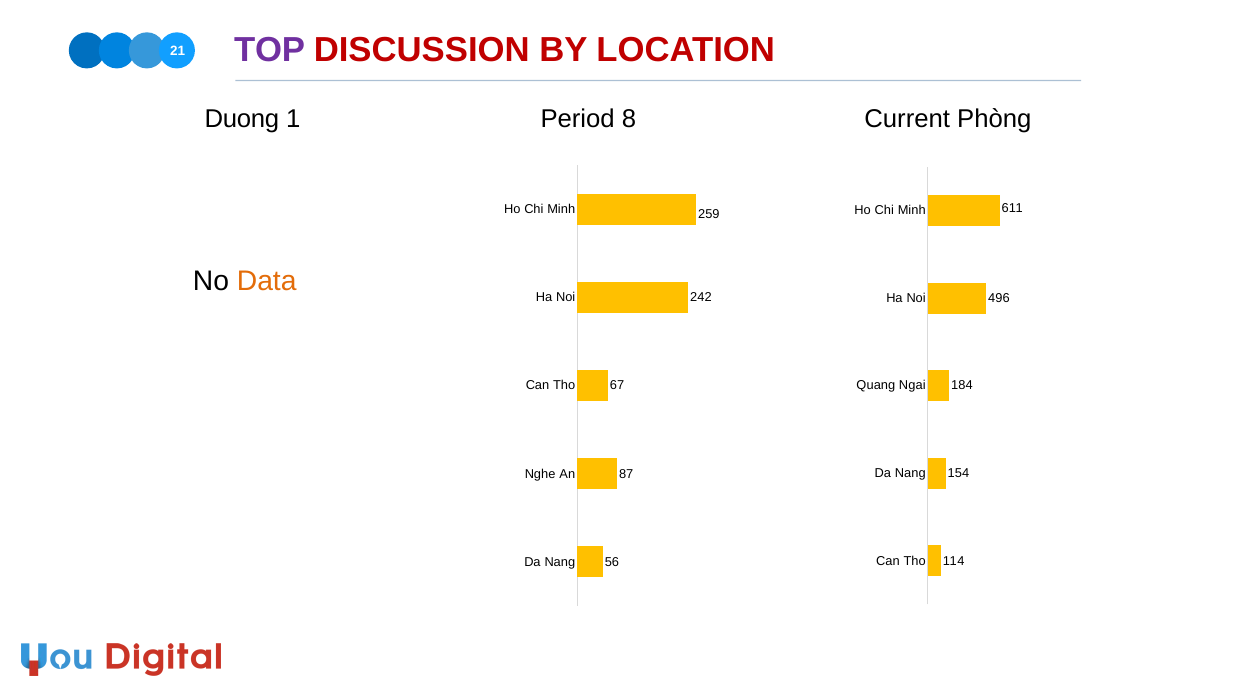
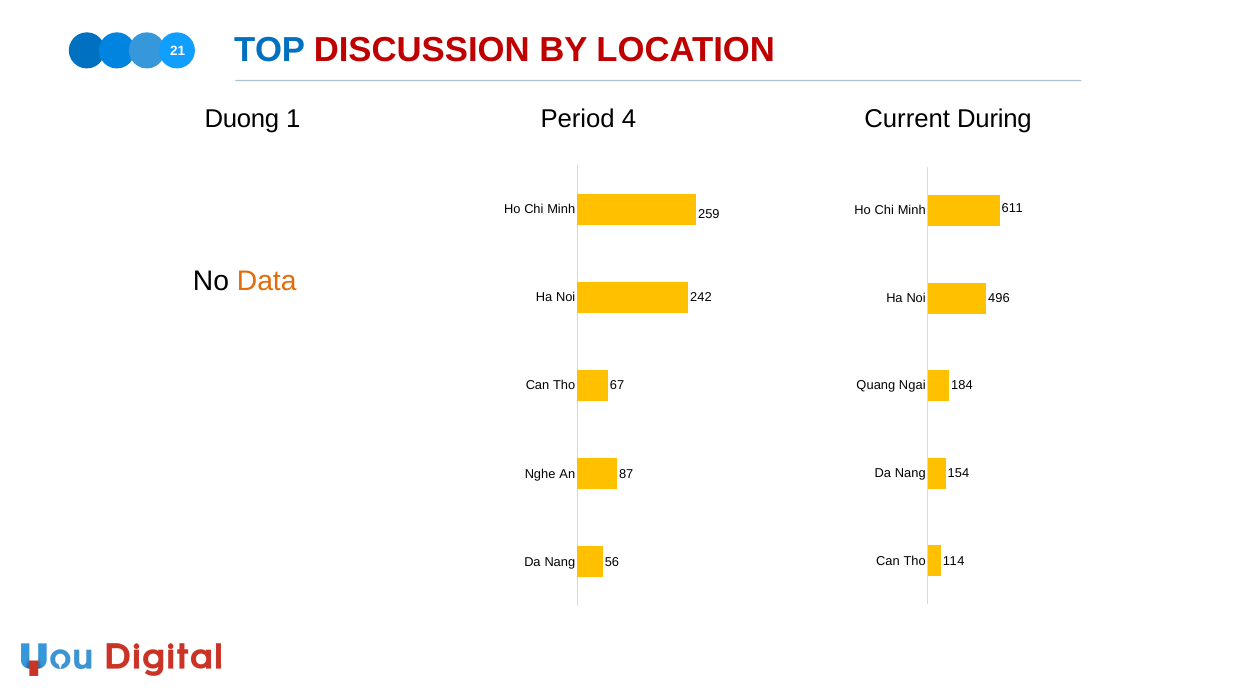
TOP colour: purple -> blue (270, 50)
8: 8 -> 4 (629, 119)
Phòng: Phòng -> During (994, 119)
